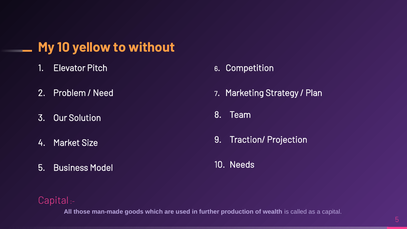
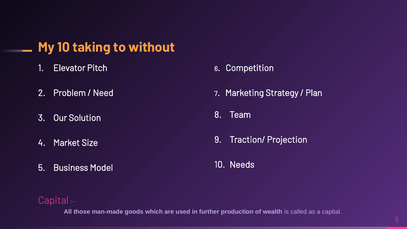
yellow: yellow -> taking (92, 47)
